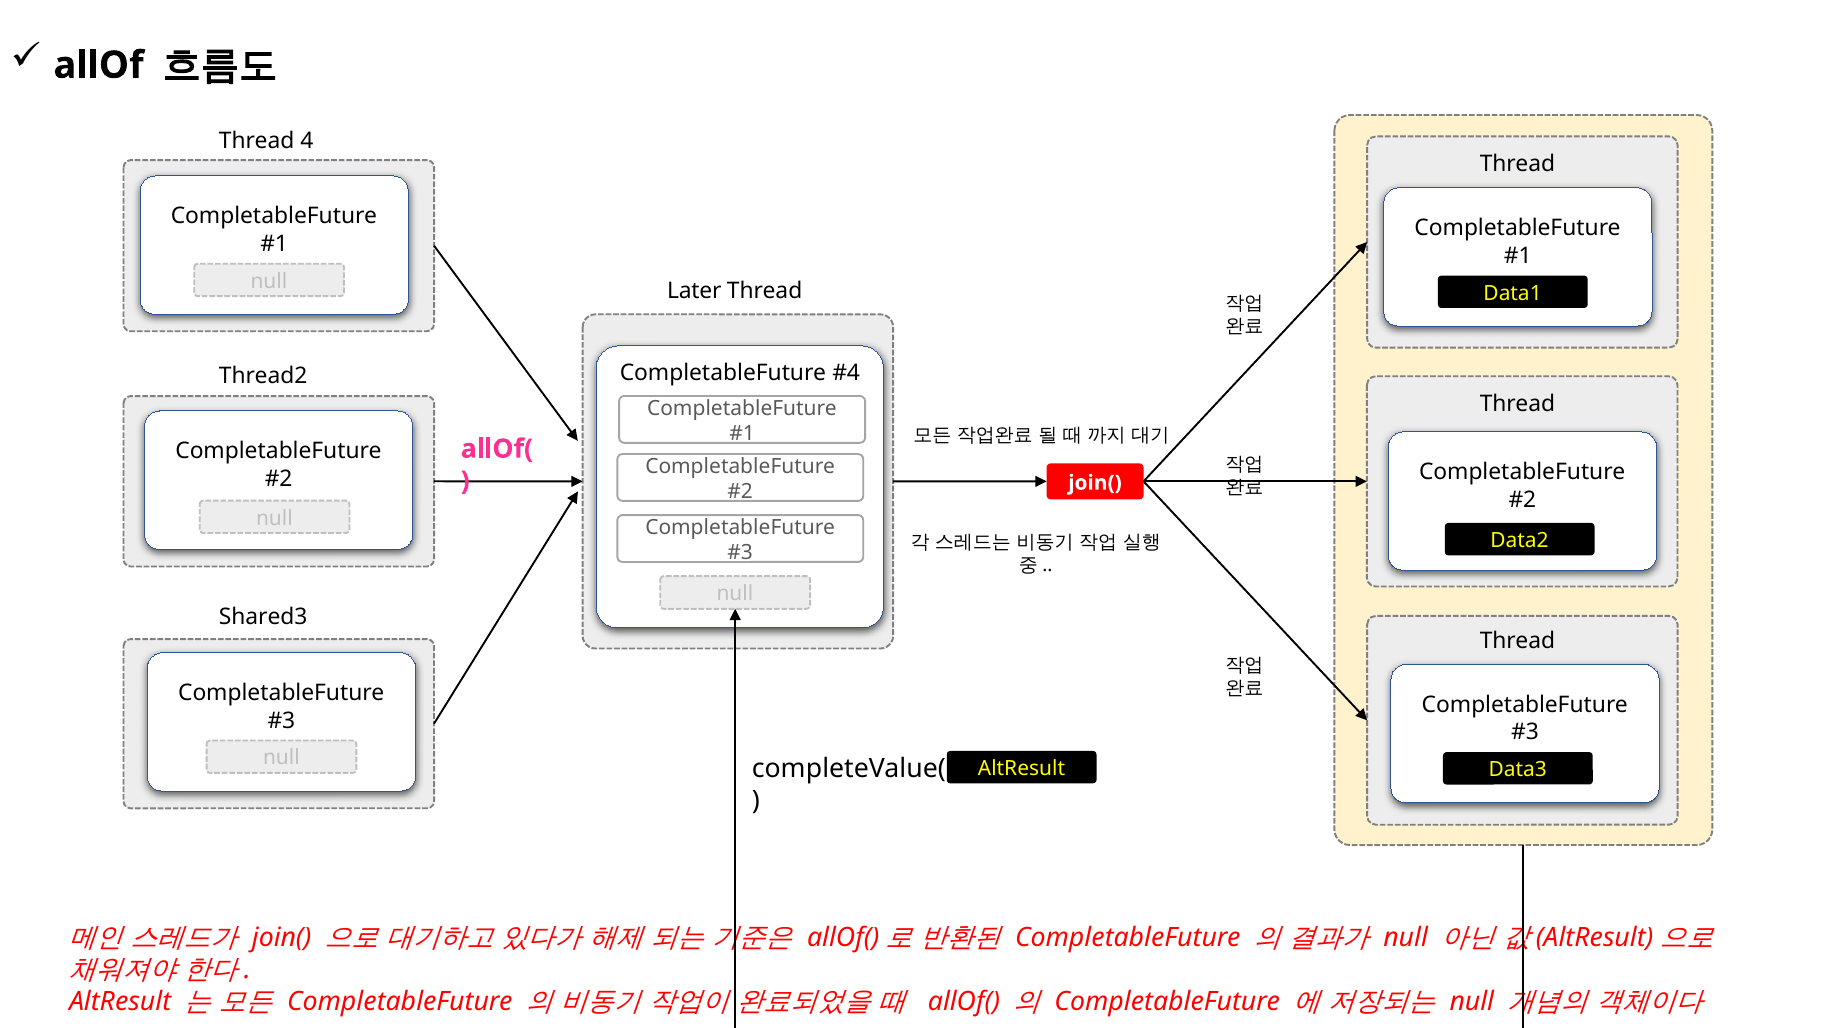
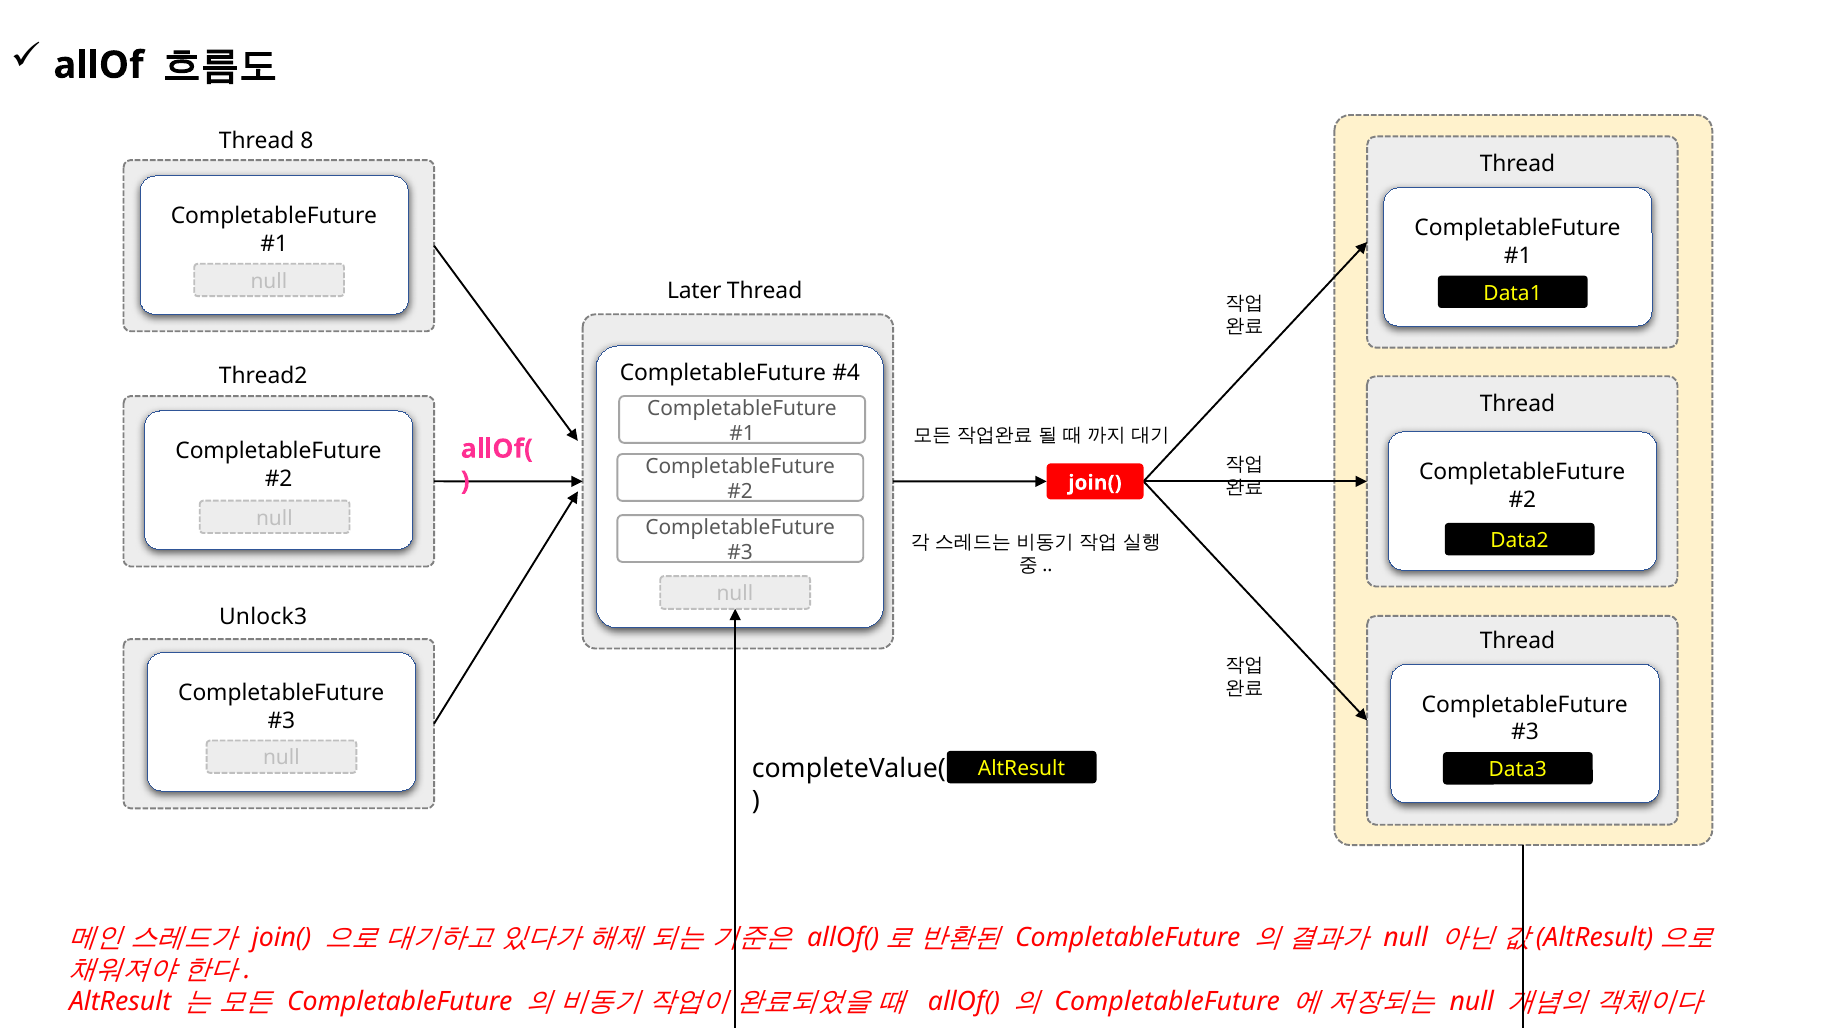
4: 4 -> 8 (307, 141)
Shared3: Shared3 -> Unlock3 (263, 618)
